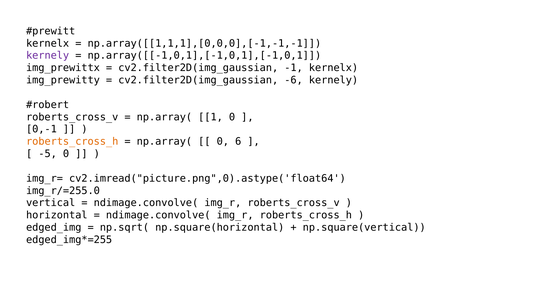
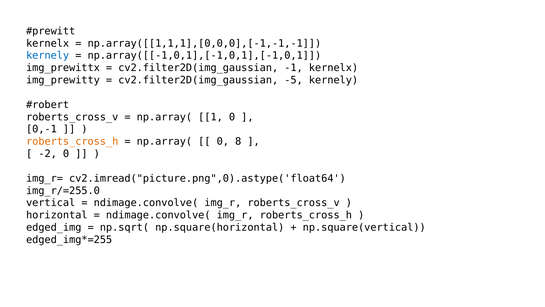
kernely colour: purple -> blue (48, 55)
-6: -6 -> -5 (294, 80)
6: 6 -> 8 (238, 141)
-5: -5 -> -2 (48, 154)
